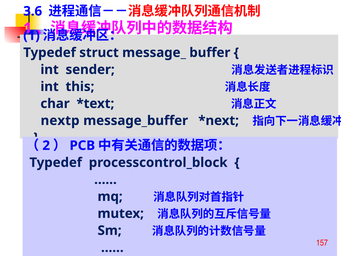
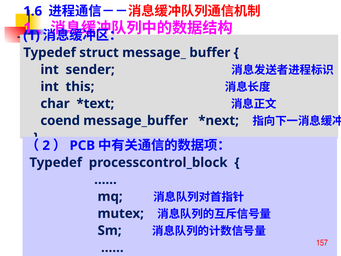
3.6: 3.6 -> 1.6 (33, 11)
nextp: nextp -> coend (60, 120)
